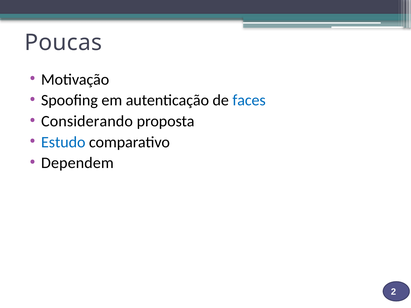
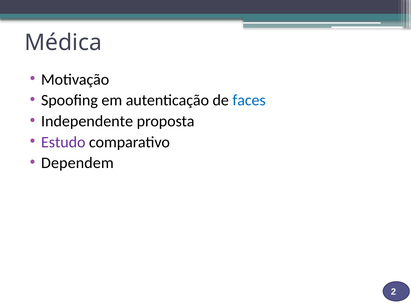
Poucas: Poucas -> Médica (63, 43)
Considerando: Considerando -> Independente (87, 121)
Estudo colour: blue -> purple (63, 142)
